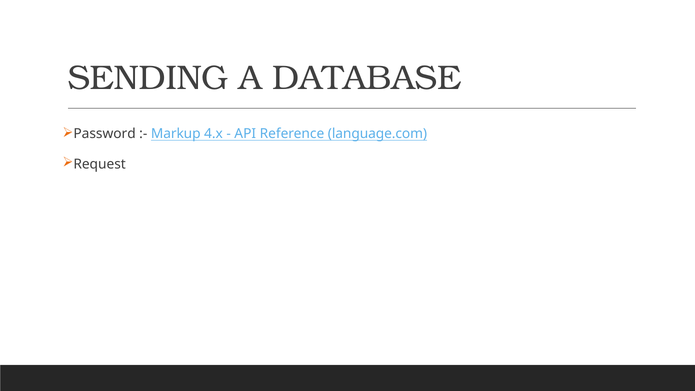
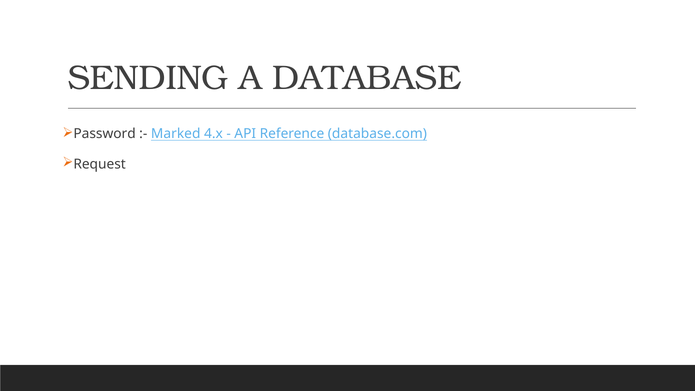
Markup: Markup -> Marked (176, 134)
language.com: language.com -> database.com (377, 134)
